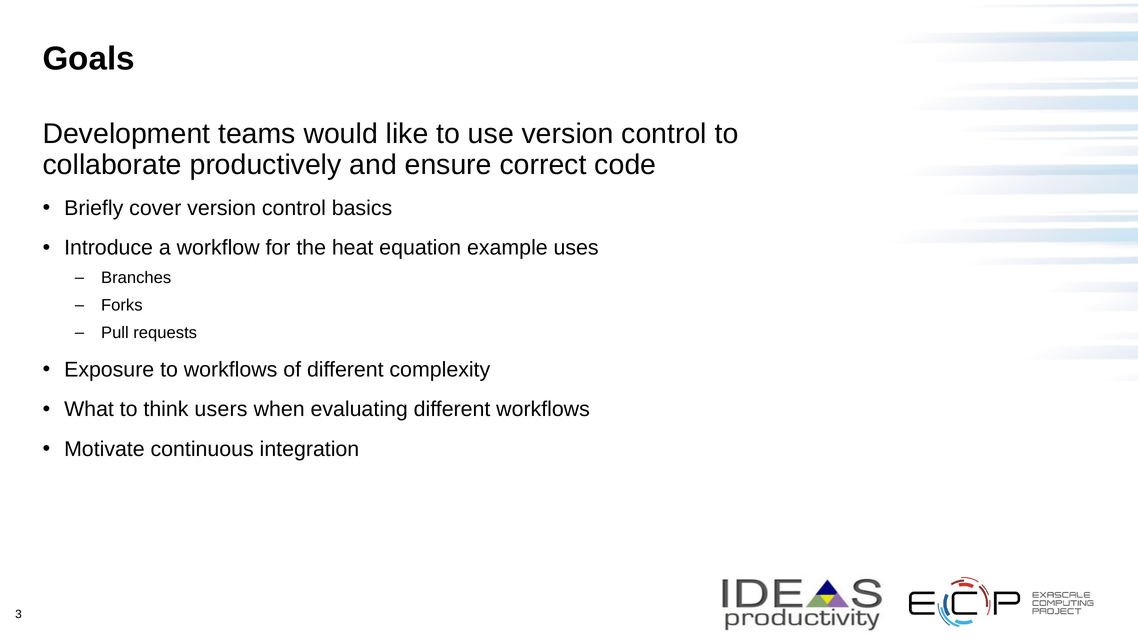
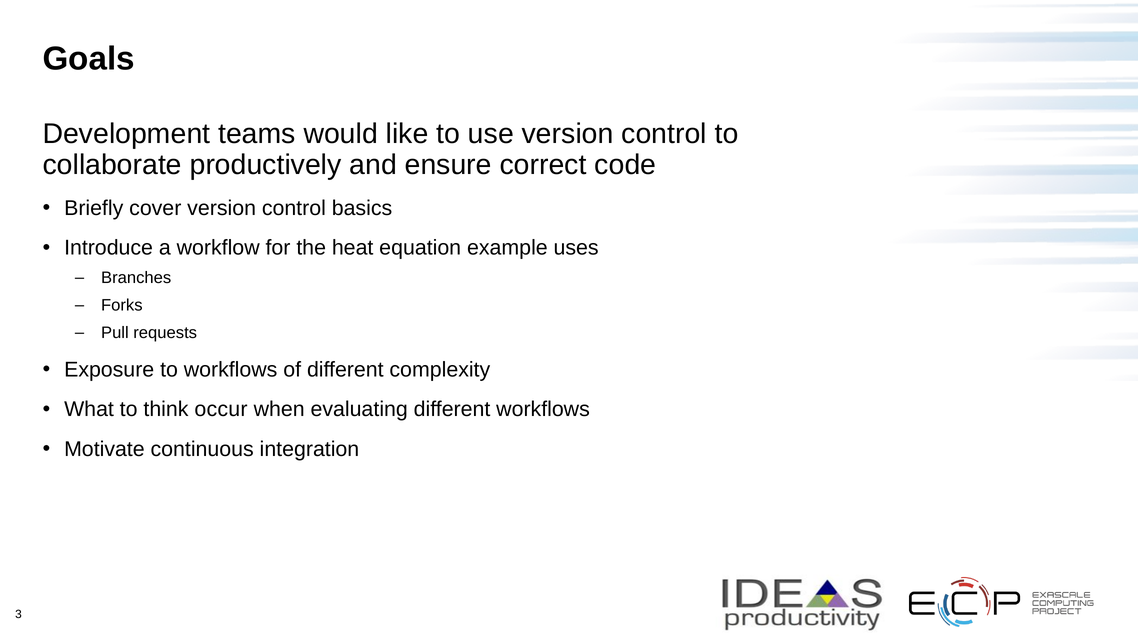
users: users -> occur (221, 410)
